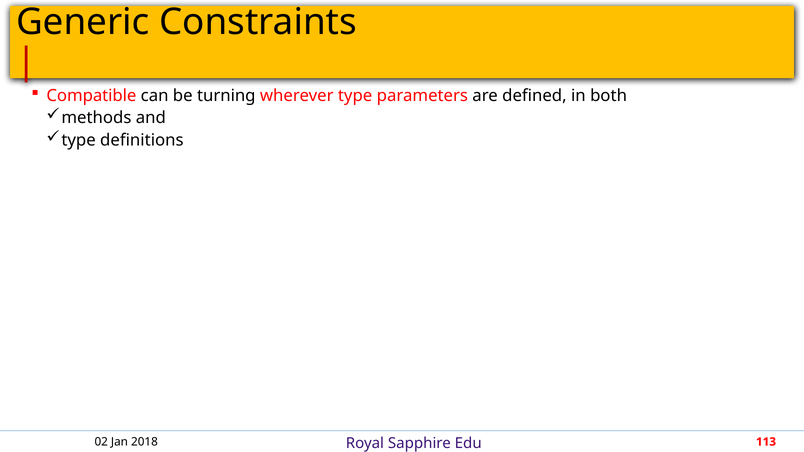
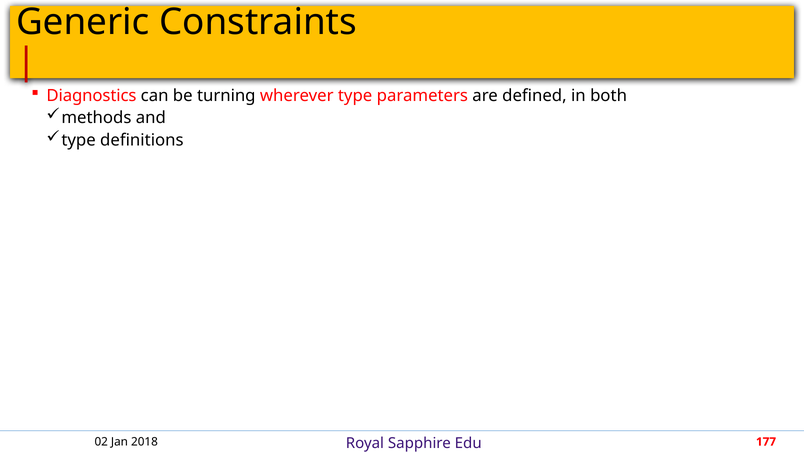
Compatible: Compatible -> Diagnostics (91, 96)
113: 113 -> 177 (766, 442)
